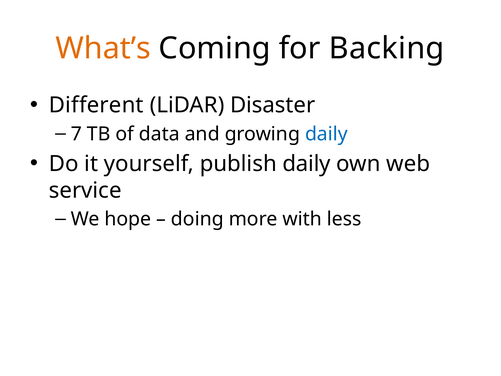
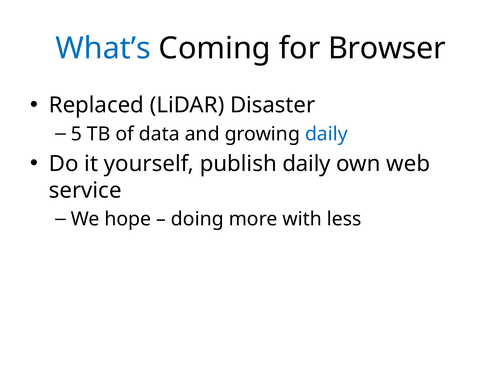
What’s colour: orange -> blue (103, 48)
Backing: Backing -> Browser (387, 48)
Different: Different -> Replaced (96, 105)
7: 7 -> 5 (76, 134)
